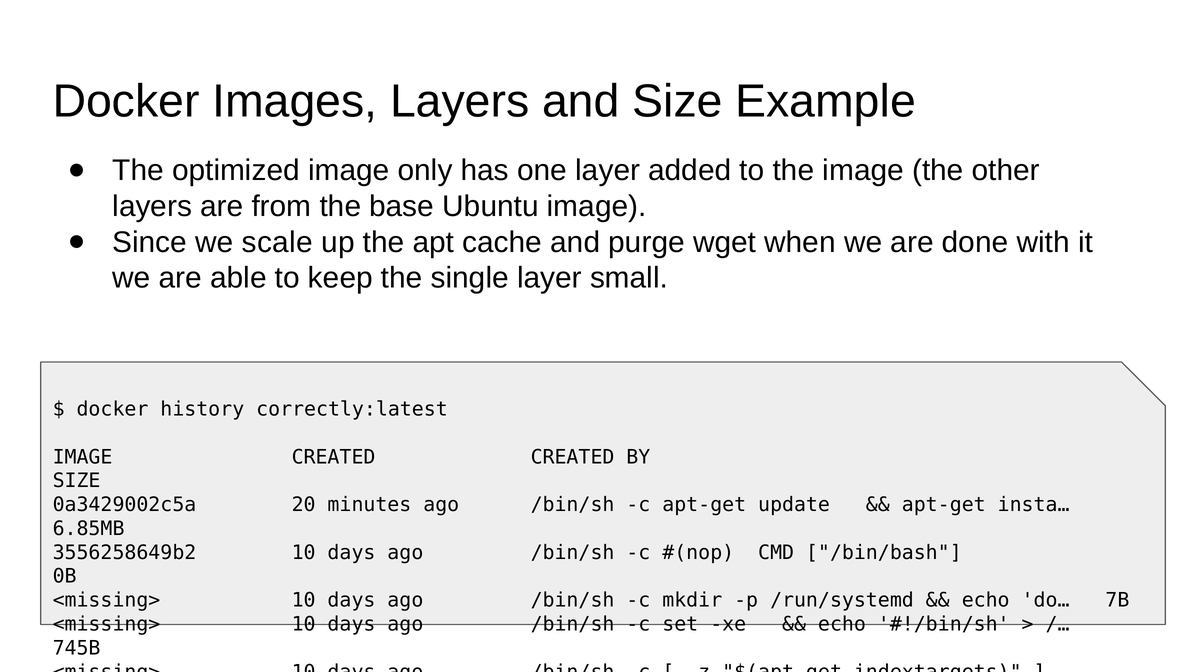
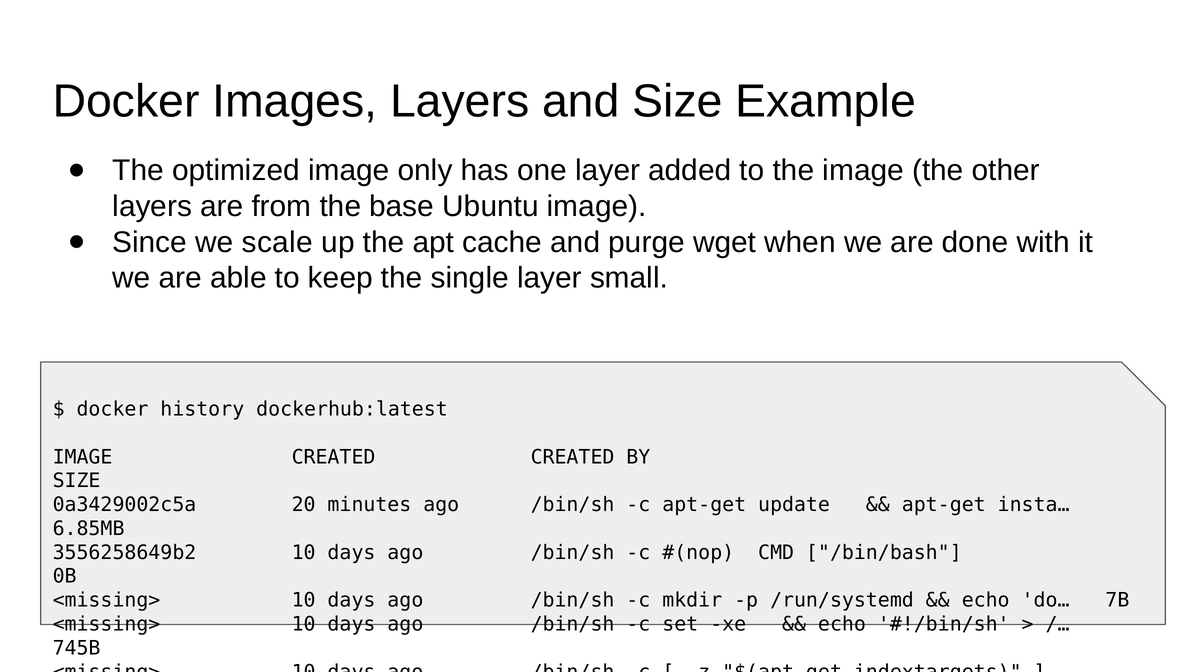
correctly:latest: correctly:latest -> dockerhub:latest (352, 409)
